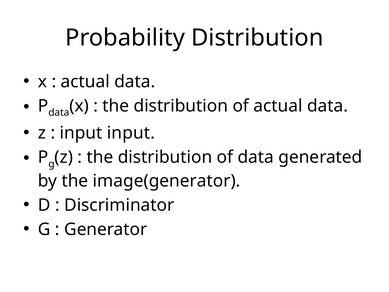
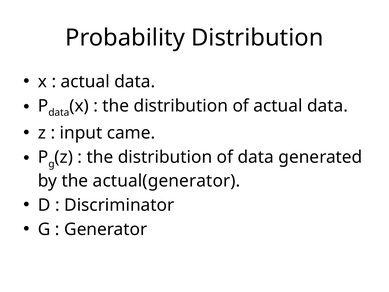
input input: input -> came (131, 133)
image(generator: image(generator -> actual(generator (166, 181)
